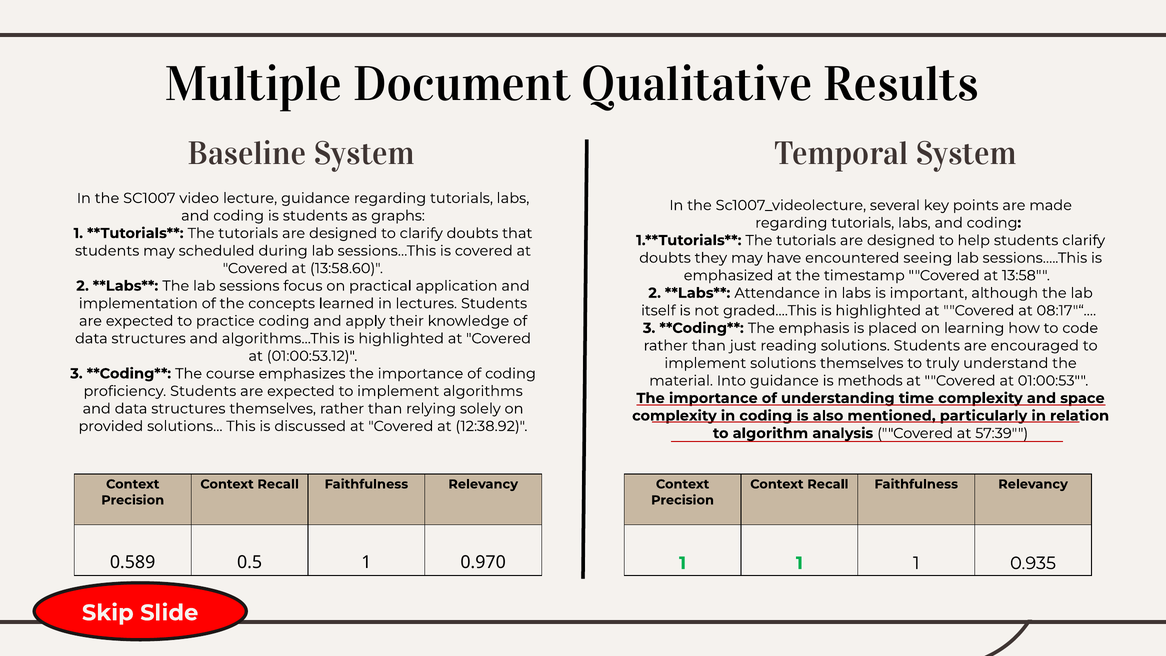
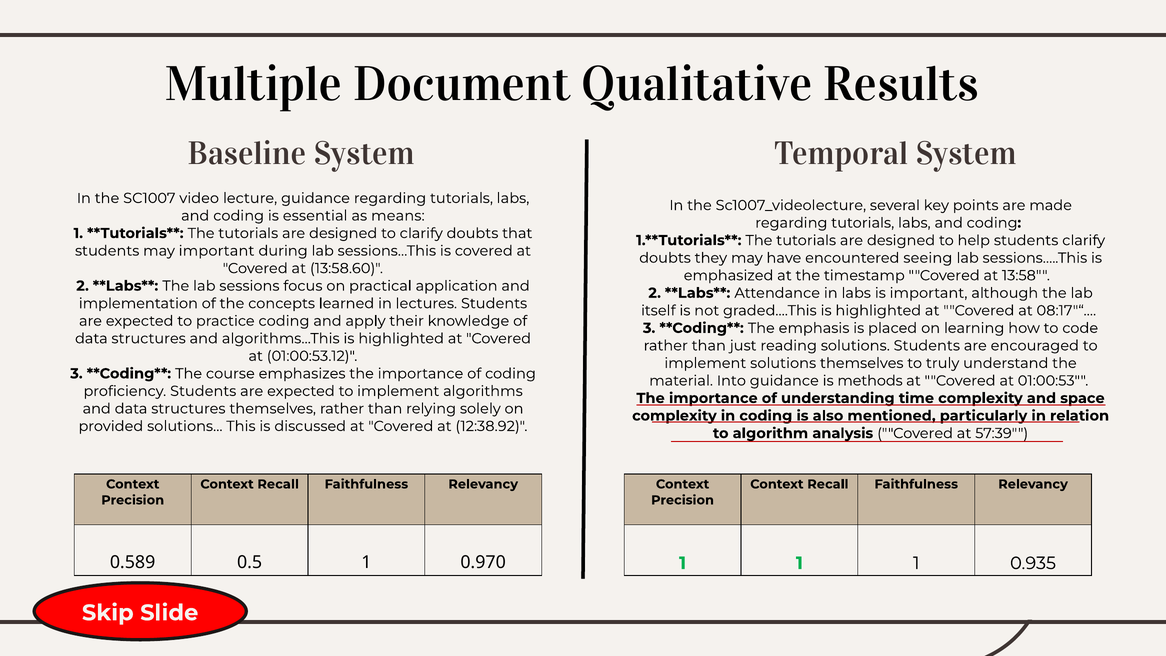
is students: students -> essential (315, 216)
graphs: graphs -> means (398, 216)
may scheduled: scheduled -> important (217, 251)
